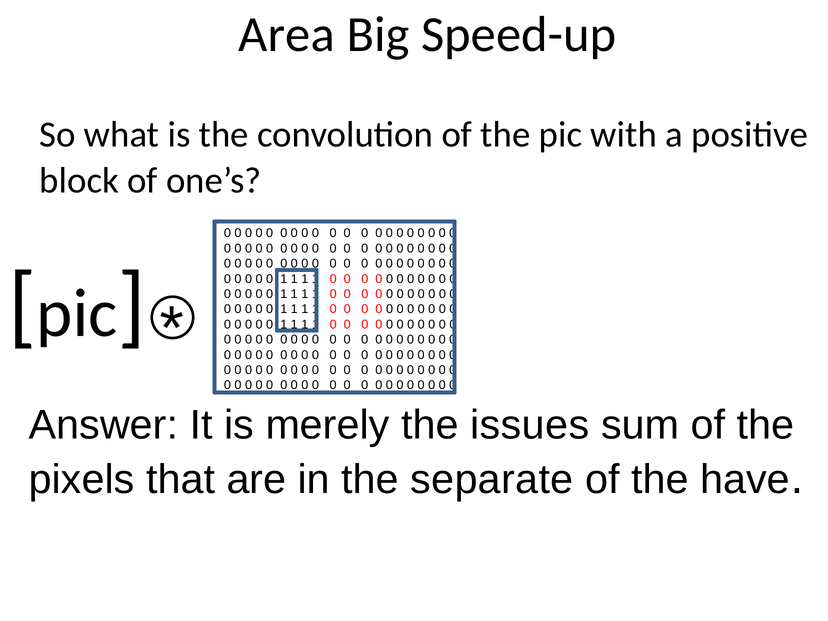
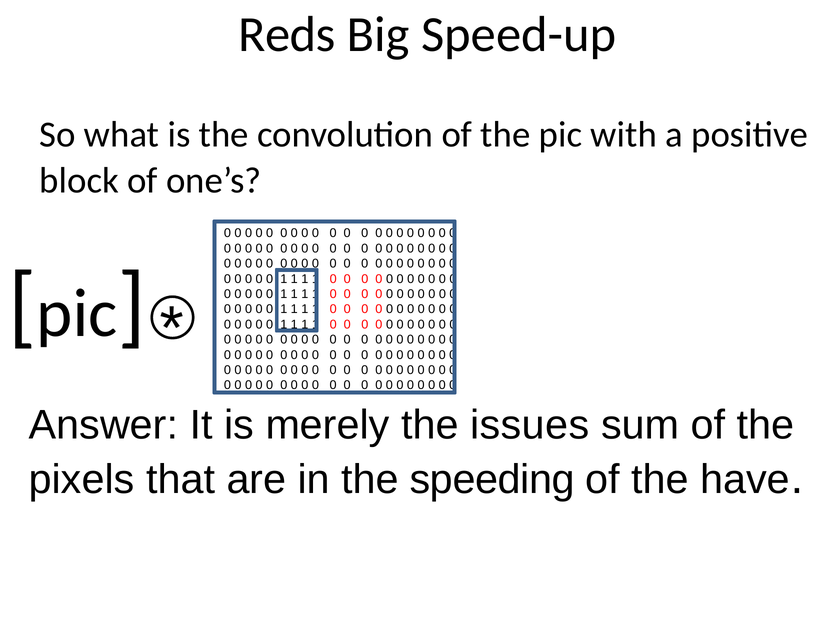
Area: Area -> Reds (287, 35)
separate: separate -> speeding (492, 479)
